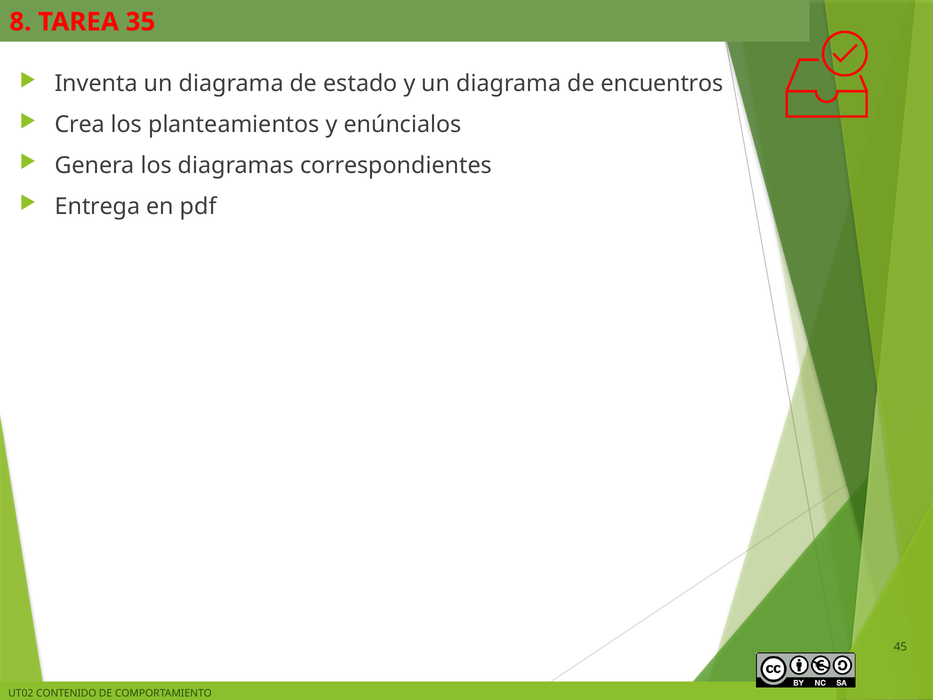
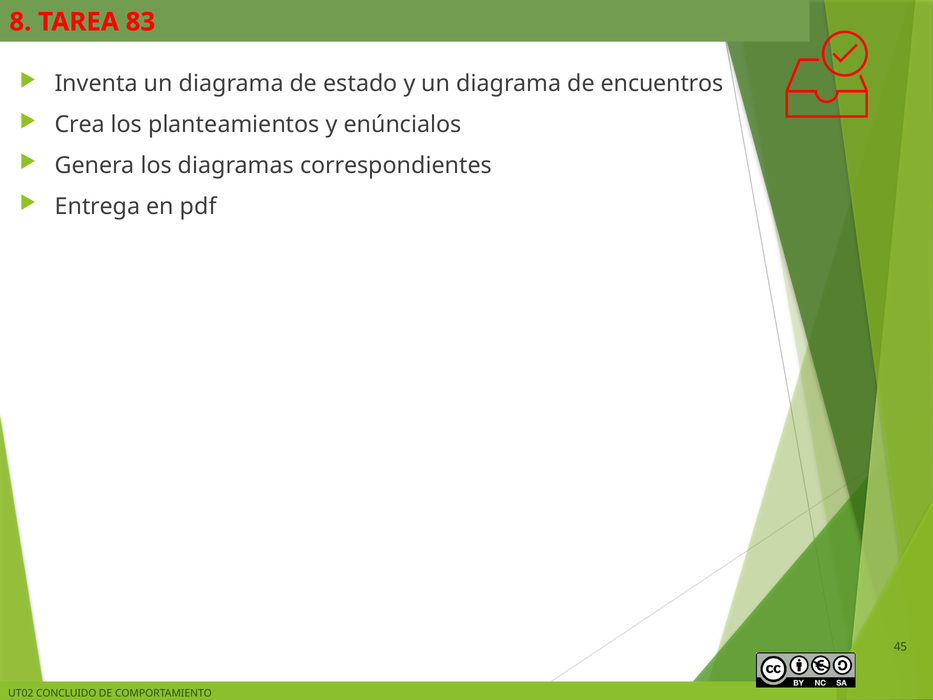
35: 35 -> 83 (140, 22)
CONTENIDO: CONTENIDO -> CONCLUIDO (66, 693)
